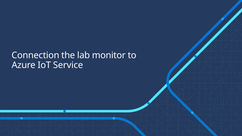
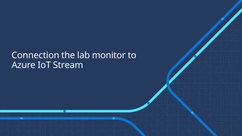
Service: Service -> Stream (68, 65)
